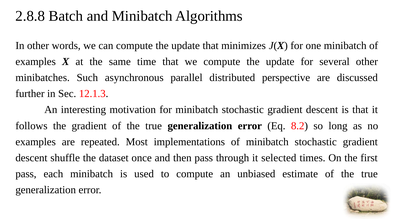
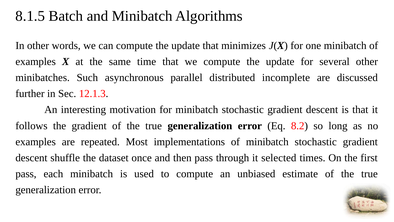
2.8.8: 2.8.8 -> 8.1.5 (30, 16)
perspective: perspective -> incomplete (286, 78)
